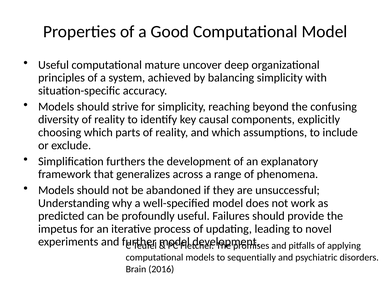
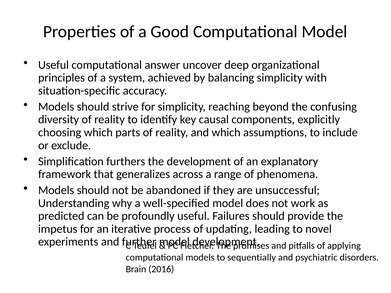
mature: mature -> answer (162, 65)
